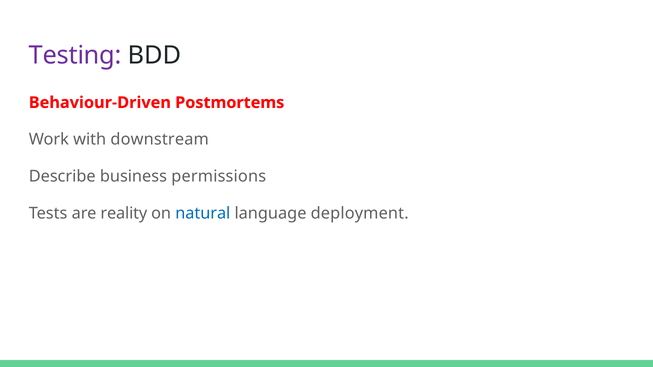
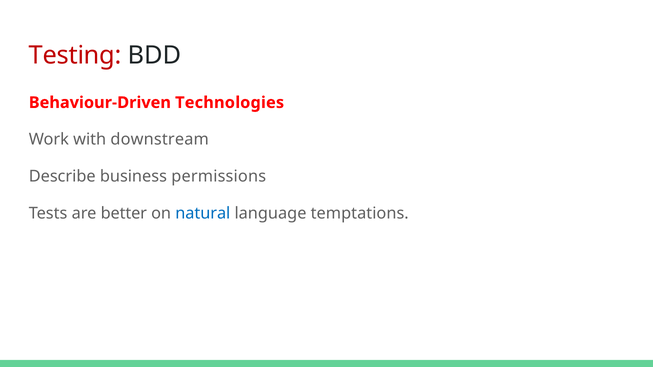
Testing colour: purple -> red (75, 55)
Postmortems: Postmortems -> Technologies (230, 103)
reality: reality -> better (124, 214)
deployment: deployment -> temptations (360, 214)
